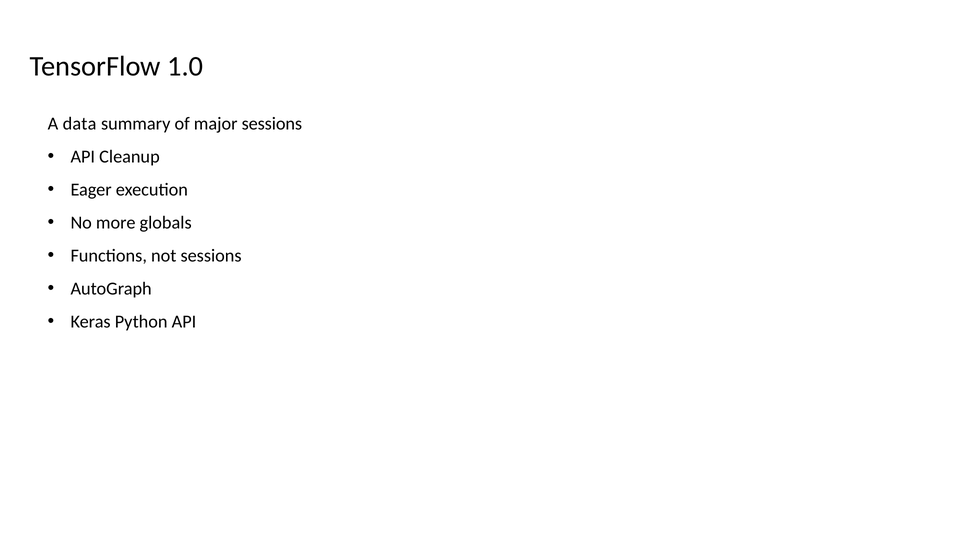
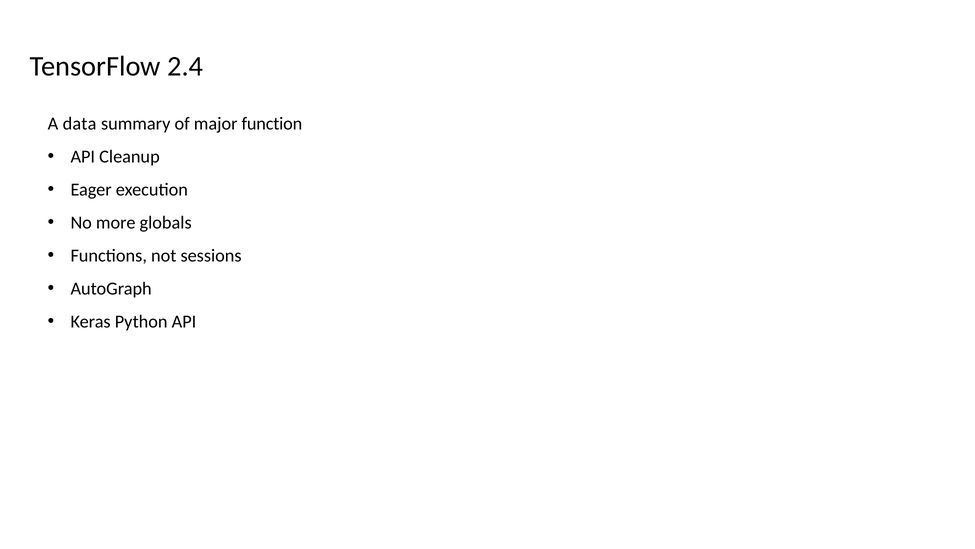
1.0: 1.0 -> 2.4 (185, 66)
major sessions: sessions -> function (272, 124)
